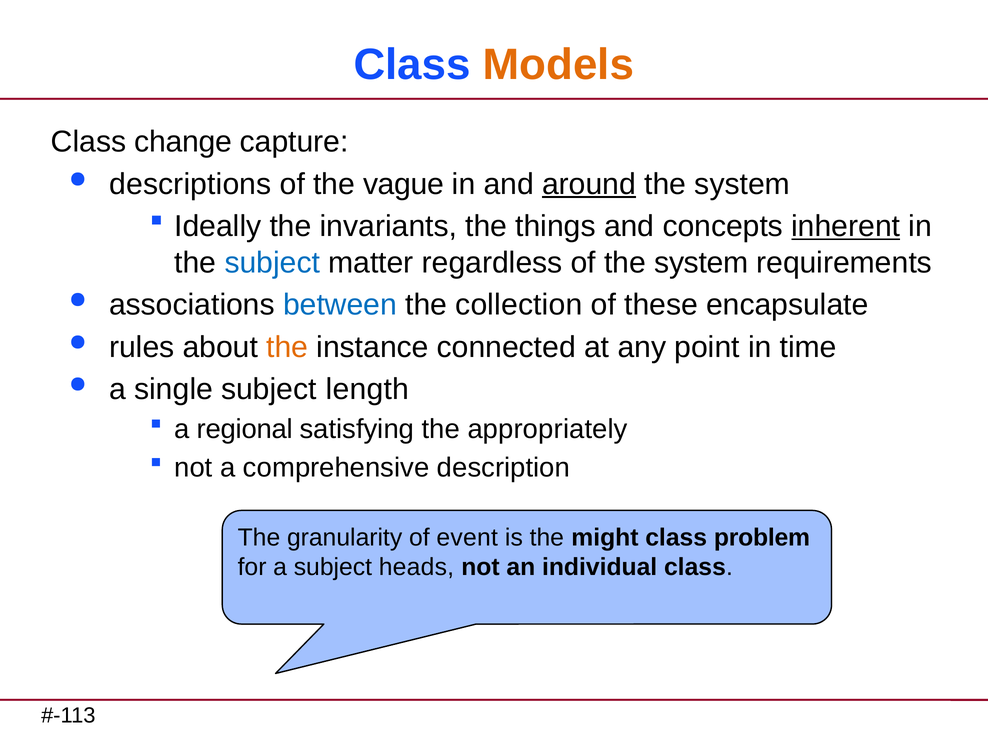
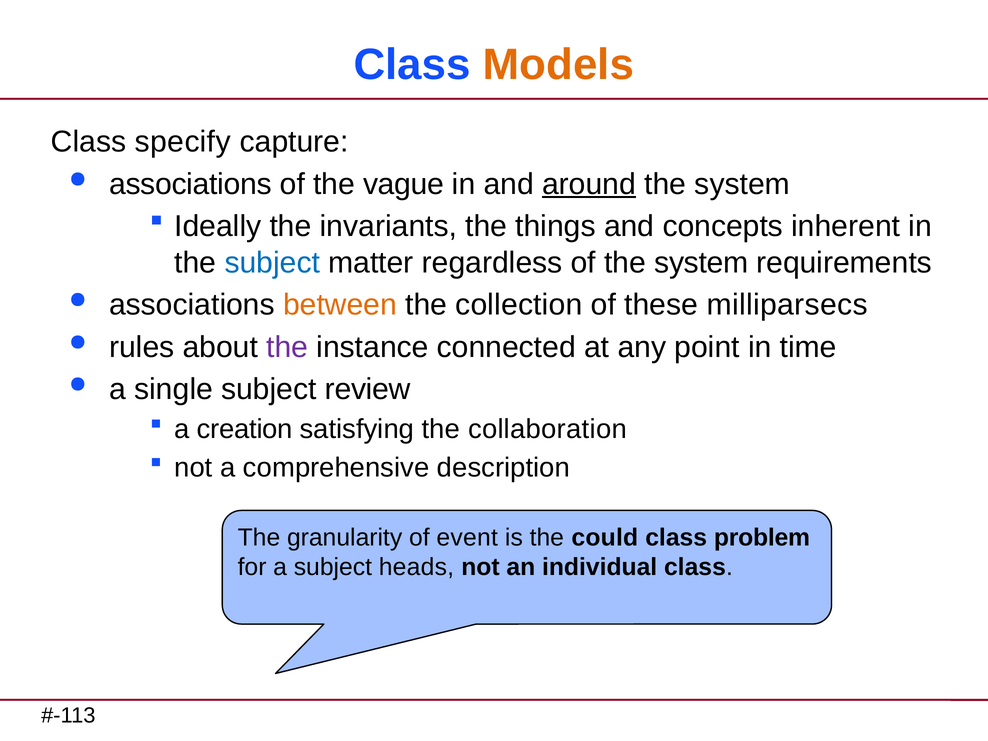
change: change -> specify (183, 142)
descriptions: descriptions -> associations (191, 184)
inherent underline: present -> none (846, 226)
between colour: blue -> orange (340, 305)
encapsulate: encapsulate -> milliparsecs (787, 305)
the colour: orange -> purple (287, 347)
length: length -> review (368, 389)
regional: regional -> creation (245, 429)
appropriately: appropriately -> collaboration (548, 429)
might: might -> could (605, 537)
